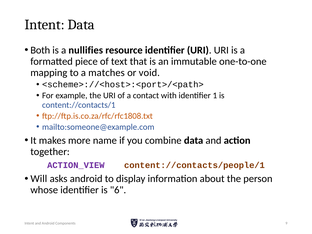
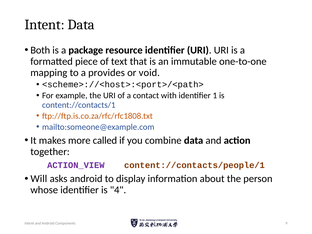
nullifies: nullifies -> package (86, 50)
matches: matches -> provides (107, 73)
name: name -> called (105, 140)
6: 6 -> 4 (118, 190)
